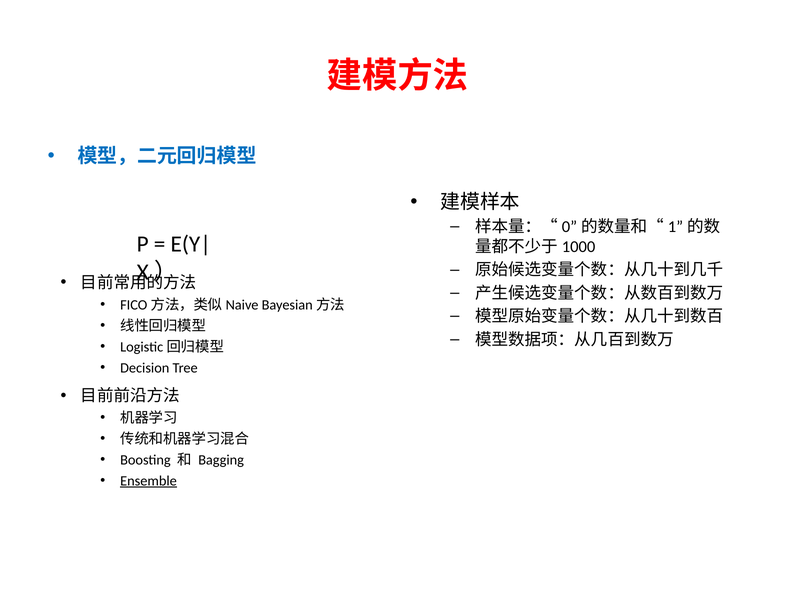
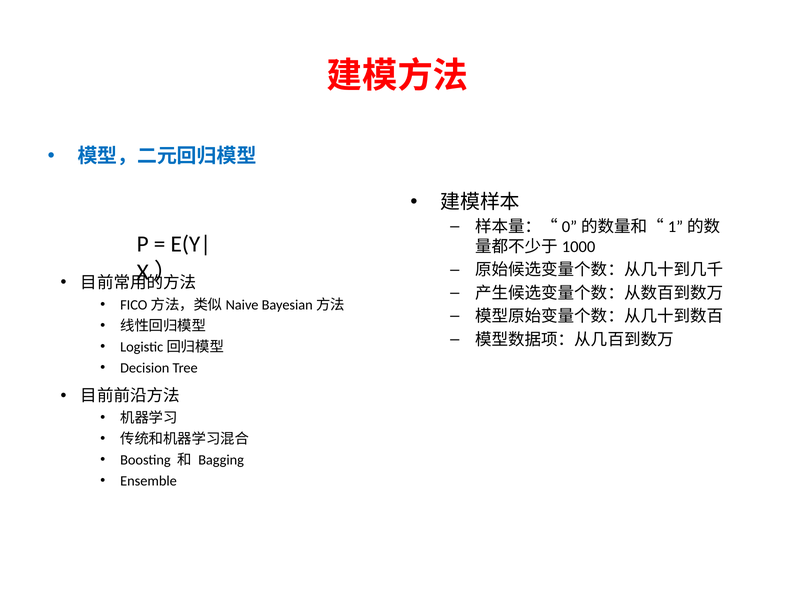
Ensemble underline: present -> none (149, 481)
